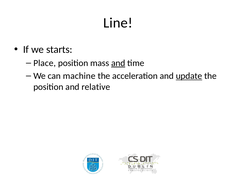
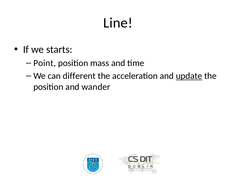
Place: Place -> Point (45, 63)
and underline: present -> none (118, 63)
machine: machine -> different (79, 76)
relative: relative -> wander (96, 87)
